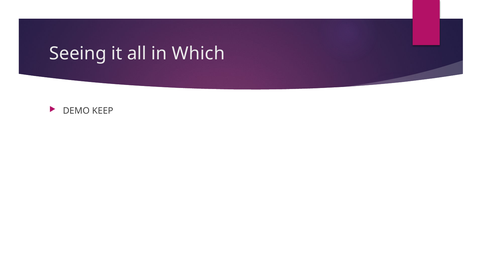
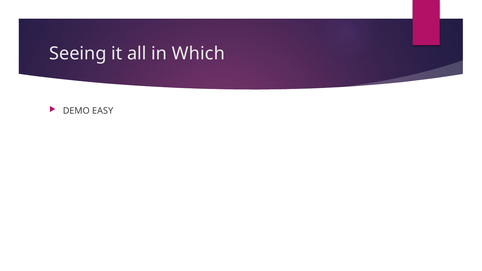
KEEP: KEEP -> EASY (103, 111)
